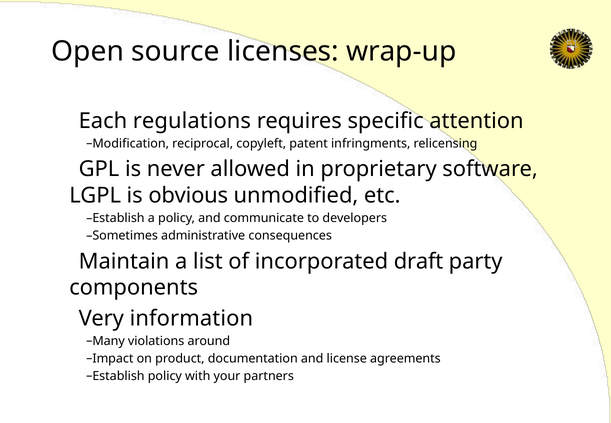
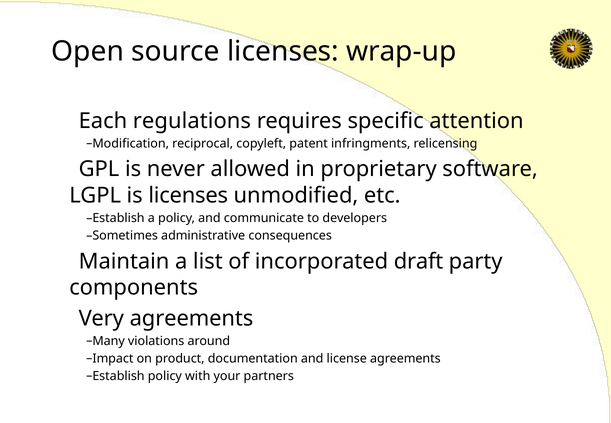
is obvious: obvious -> licenses (188, 196)
Very information: information -> agreements (191, 318)
